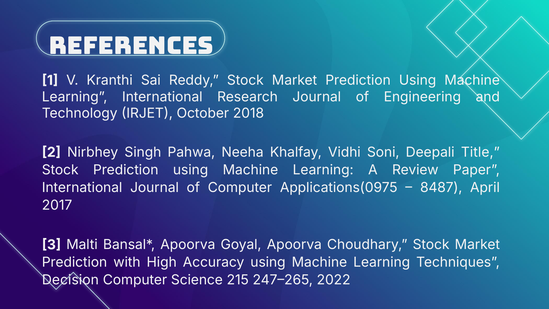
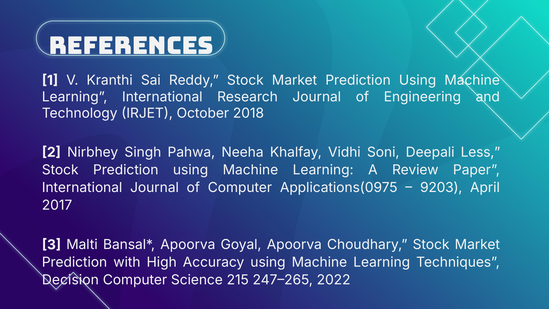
Title: Title -> Less (480, 152)
8487: 8487 -> 9203 (441, 187)
